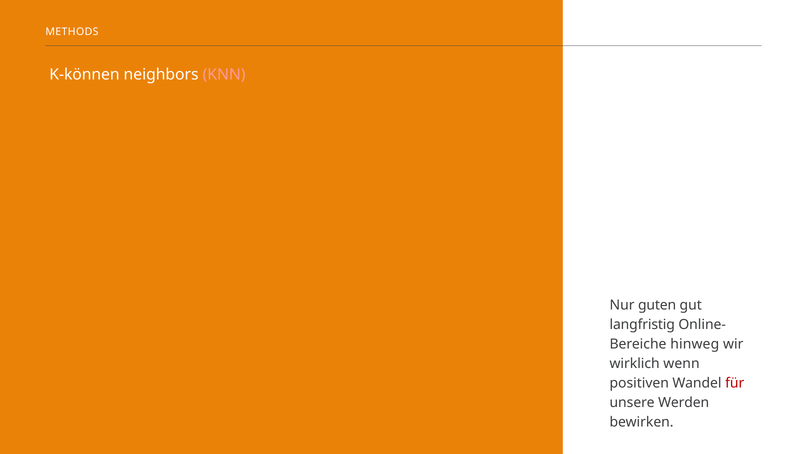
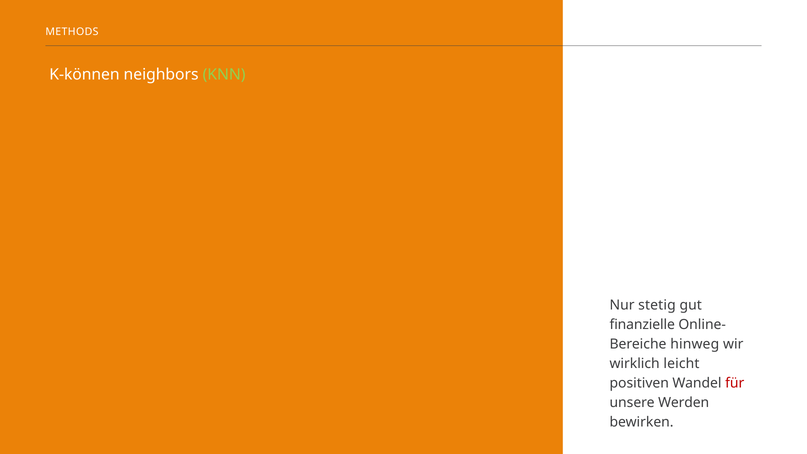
KNN colour: pink -> light green (224, 75)
guten: guten -> stetig (657, 305)
langfristig: langfristig -> finanzielle (642, 325)
wenn: wenn -> leicht (681, 364)
